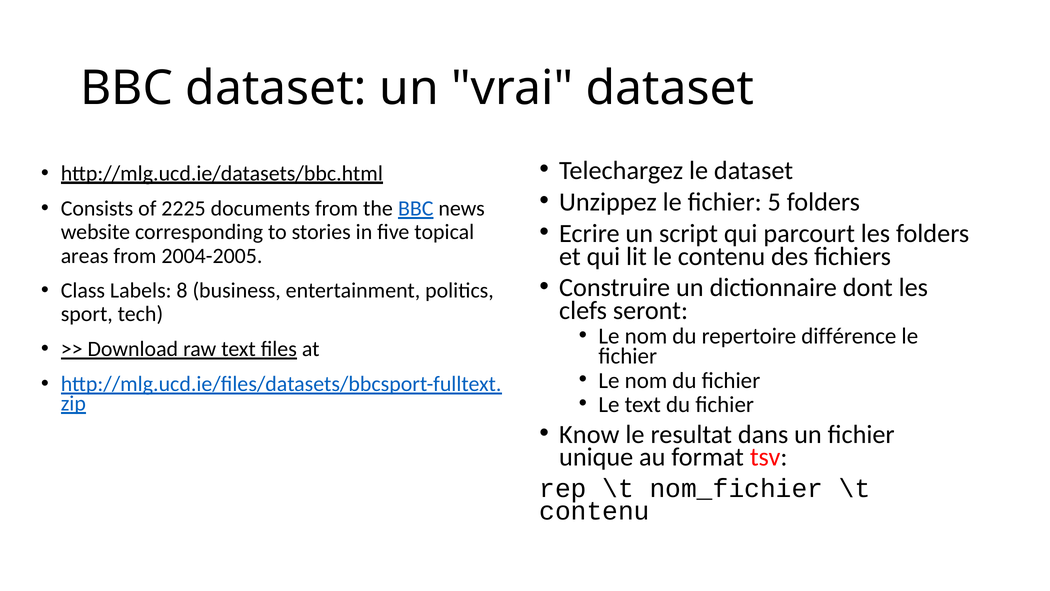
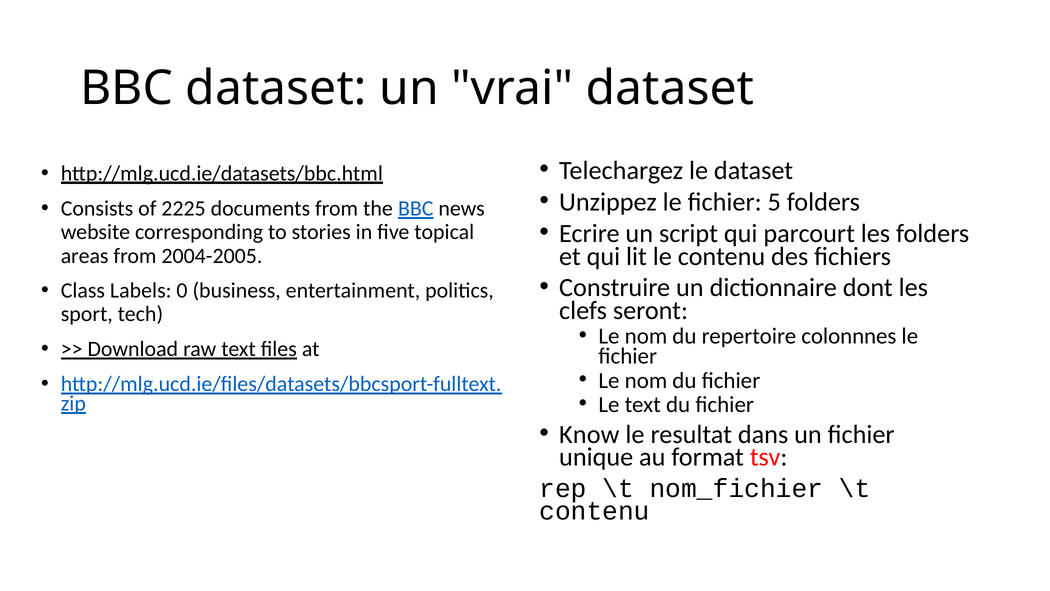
8: 8 -> 0 (182, 290)
différence: différence -> colonnnes (849, 336)
